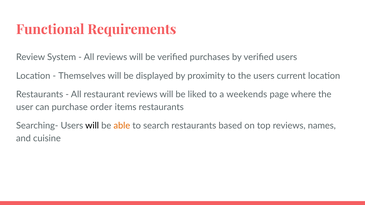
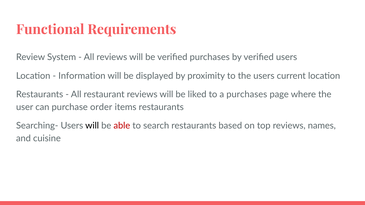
Themselves: Themselves -> Information (82, 76)
a weekends: weekends -> purchases (247, 95)
able colour: orange -> red (122, 126)
